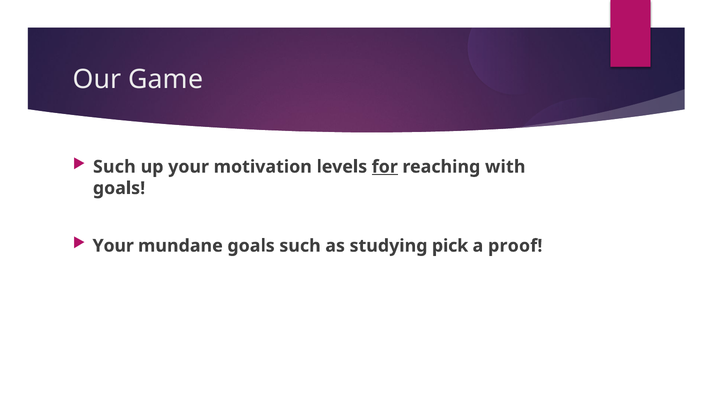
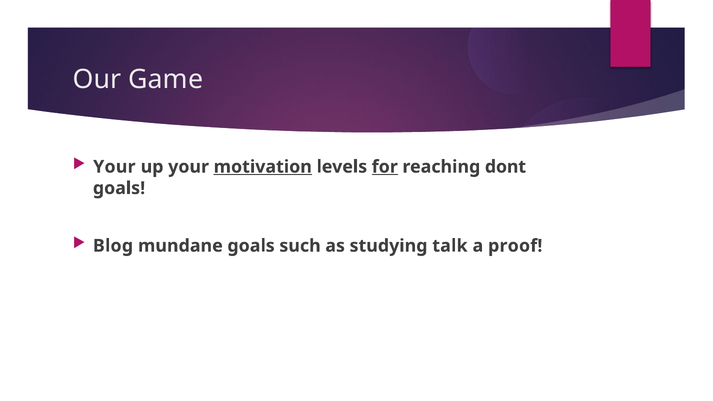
Such: Such -> Your (114, 167)
motivation underline: none -> present (263, 167)
with: with -> dont (505, 167)
Your: Your -> Blog (113, 246)
pick: pick -> talk (450, 246)
